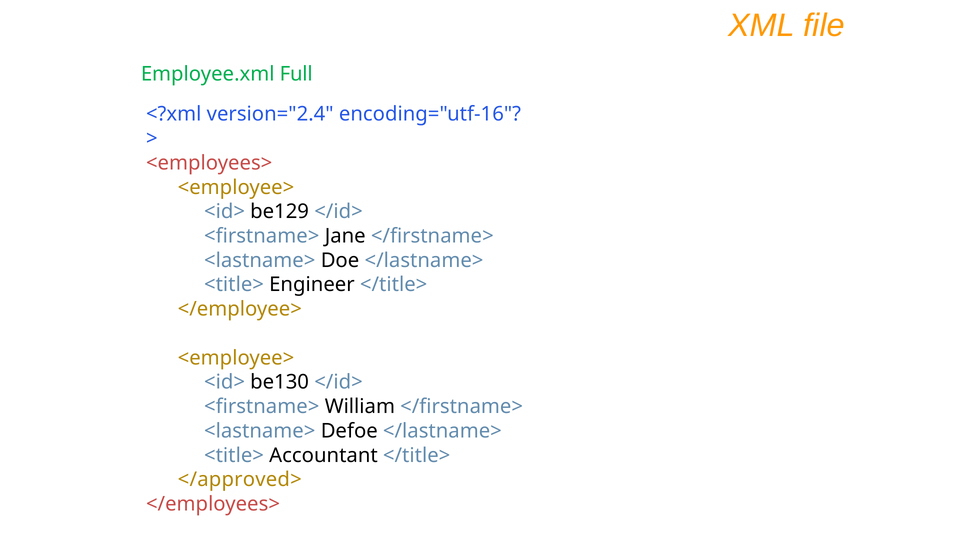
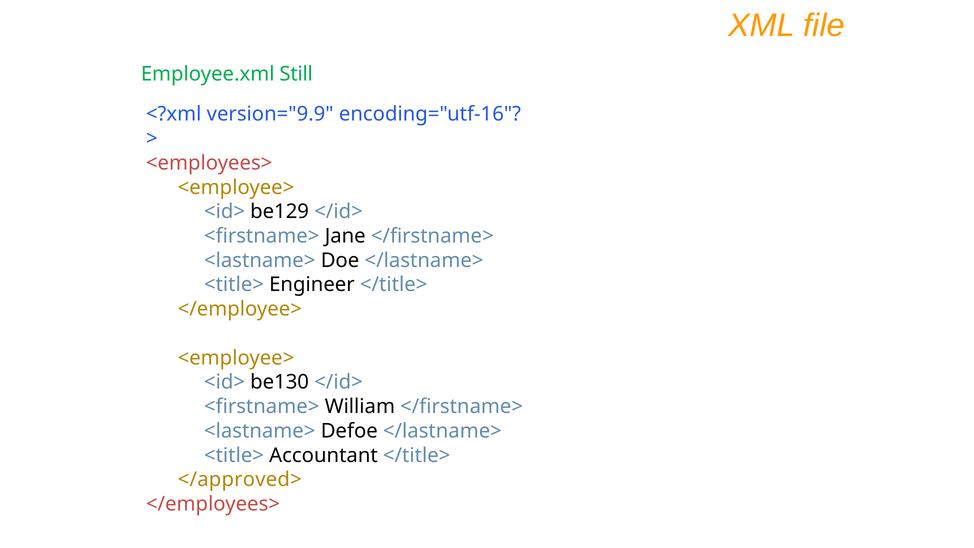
Full: Full -> Still (296, 74)
version="2.4: version="2.4 -> version="9.9 (270, 114)
